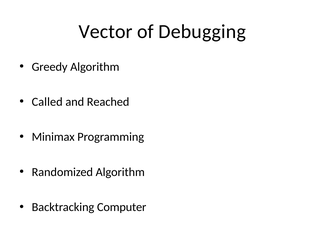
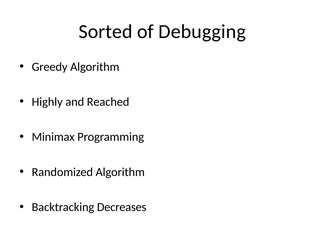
Vector: Vector -> Sorted (106, 31)
Called: Called -> Highly (47, 102)
Computer: Computer -> Decreases (122, 207)
